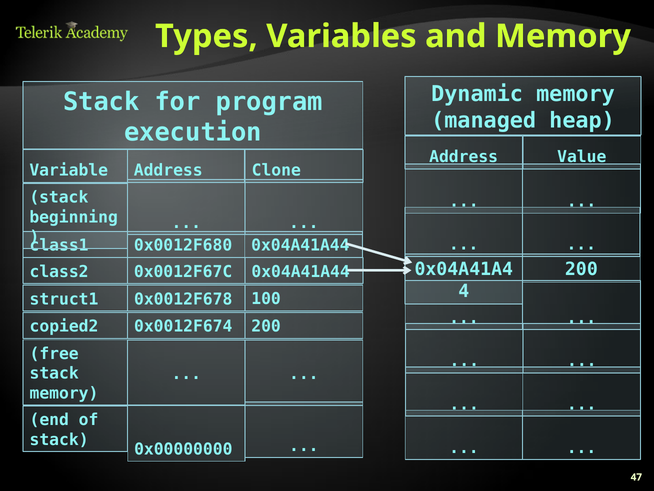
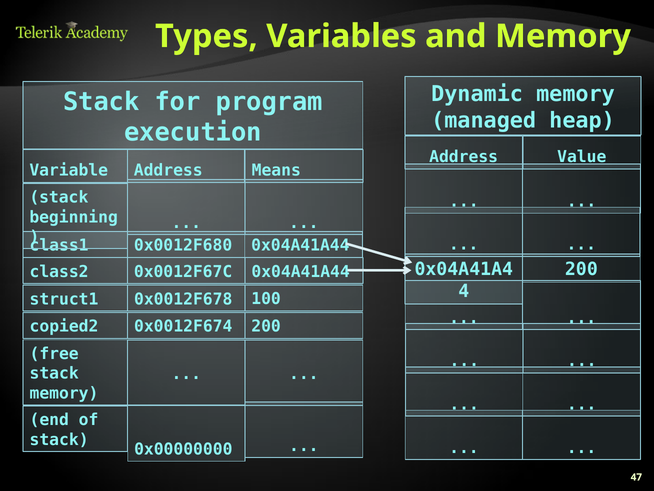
Clone: Clone -> Means (276, 170)
